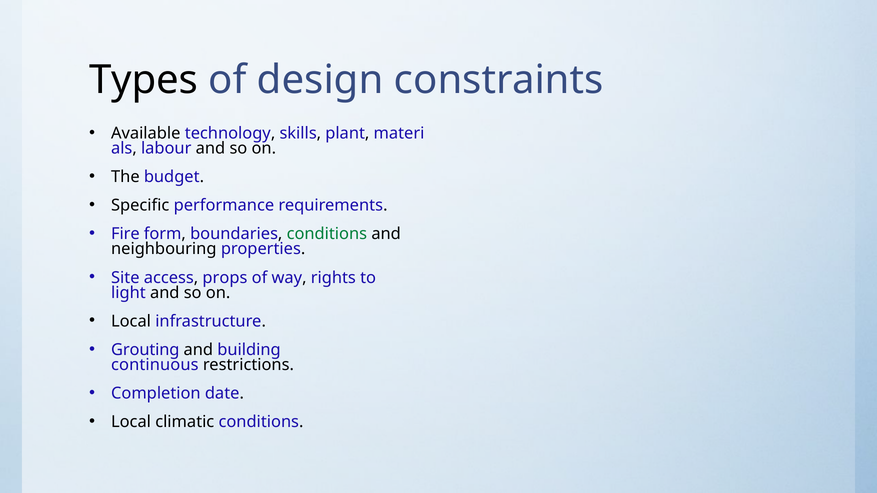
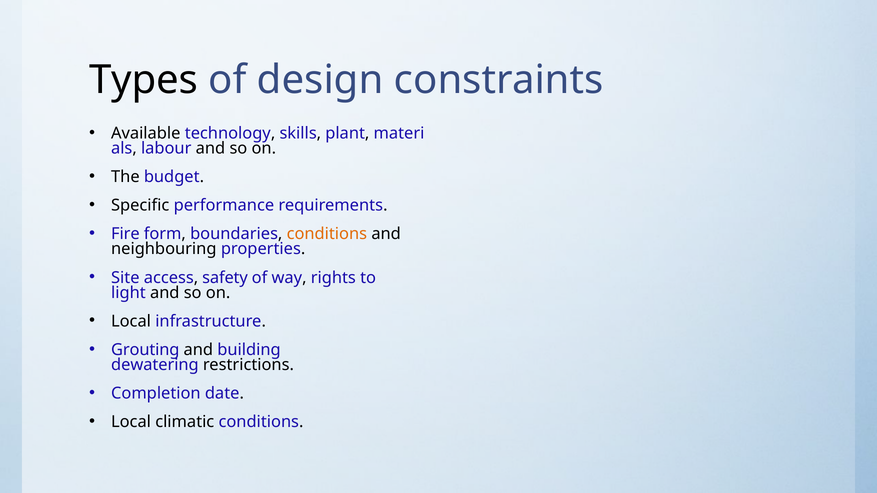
conditions colour: green -> orange (327, 234)
props: props -> safety (225, 278)
continuous: continuous -> dewatering (155, 365)
